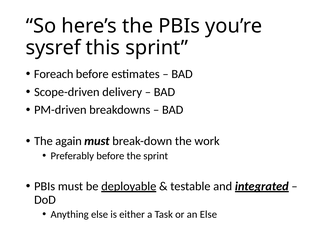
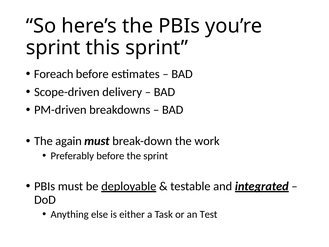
sysref: sysref -> sprint (53, 48)
an Else: Else -> Test (209, 214)
